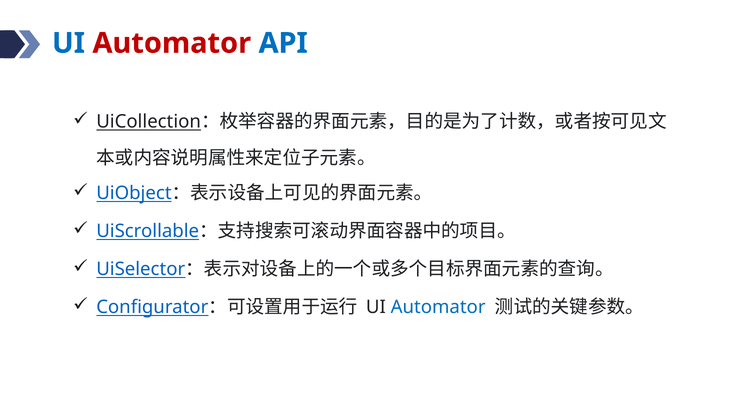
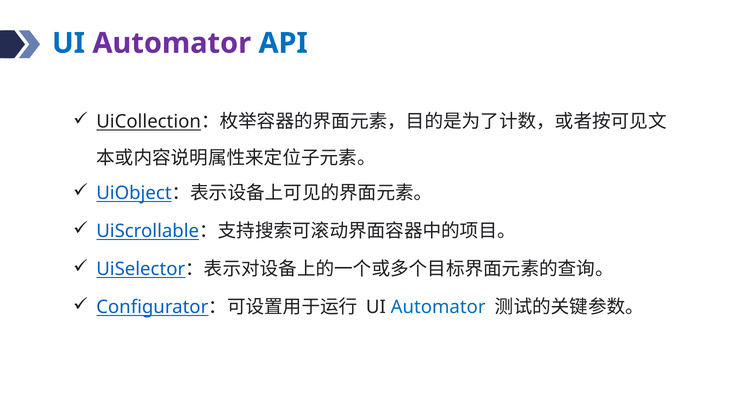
Automator colour: red -> purple (172, 43)
